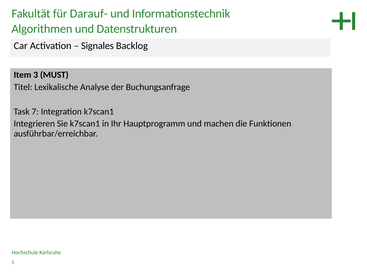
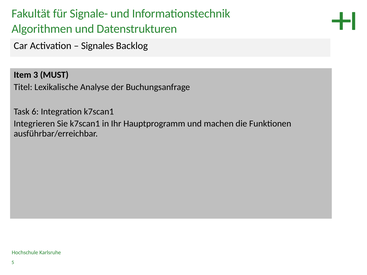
Darauf-: Darauf- -> Signale- (89, 13)
7: 7 -> 6 (35, 112)
